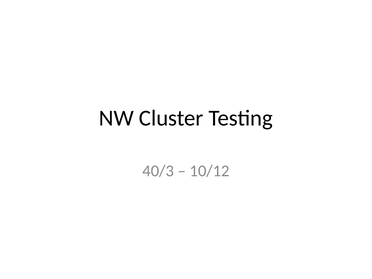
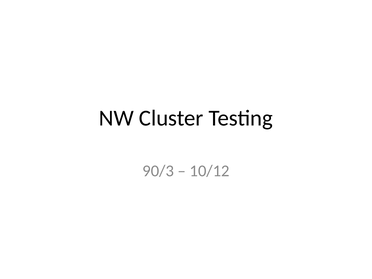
40/3: 40/3 -> 90/3 (158, 171)
